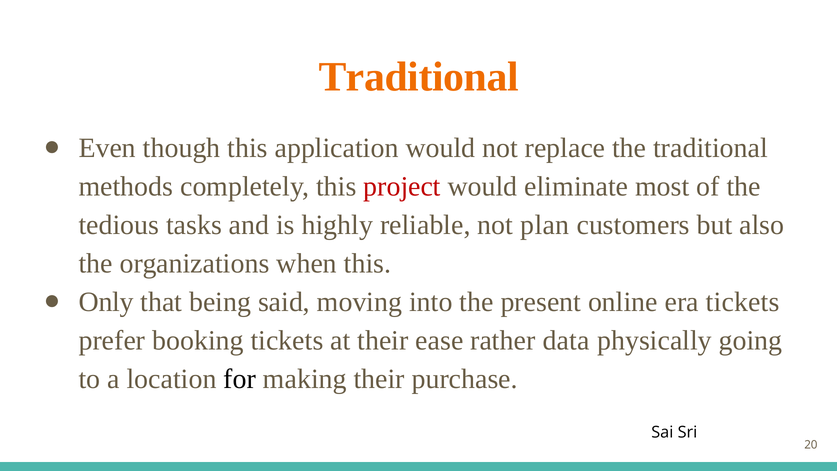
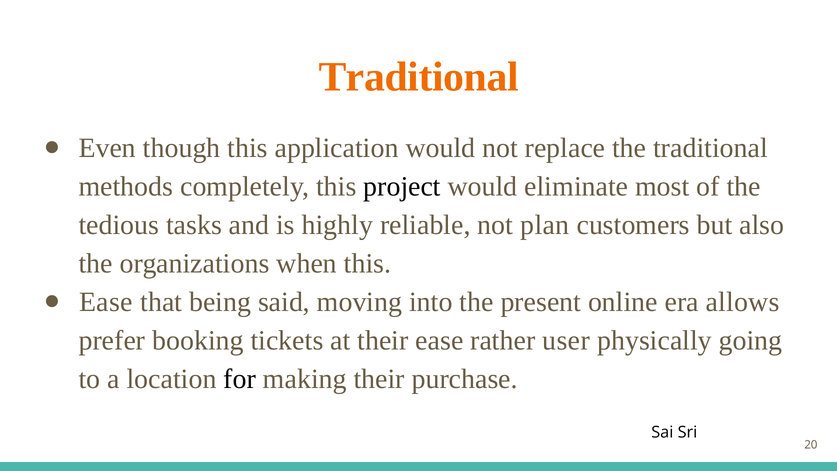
project colour: red -> black (402, 186)
Only: Only -> Ease (106, 302)
era tickets: tickets -> allows (743, 302)
data: data -> user (566, 340)
